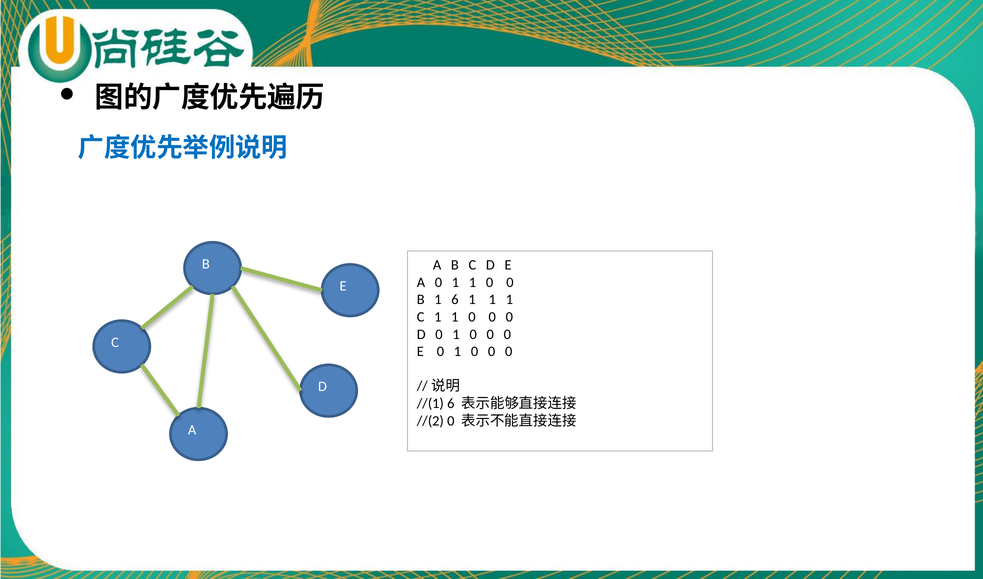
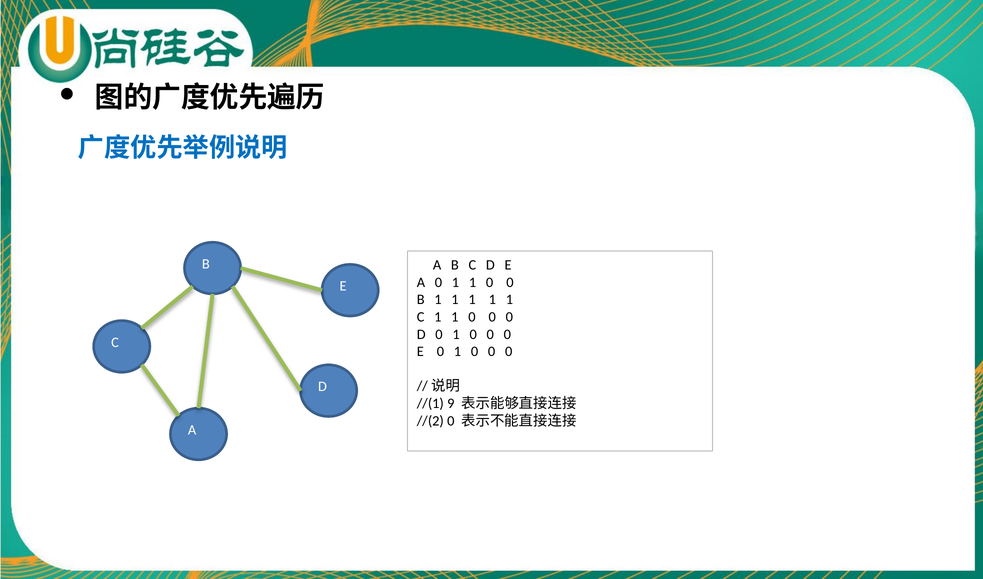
B 1 6: 6 -> 1 (455, 300)
//(1 6: 6 -> 9 (451, 403)
